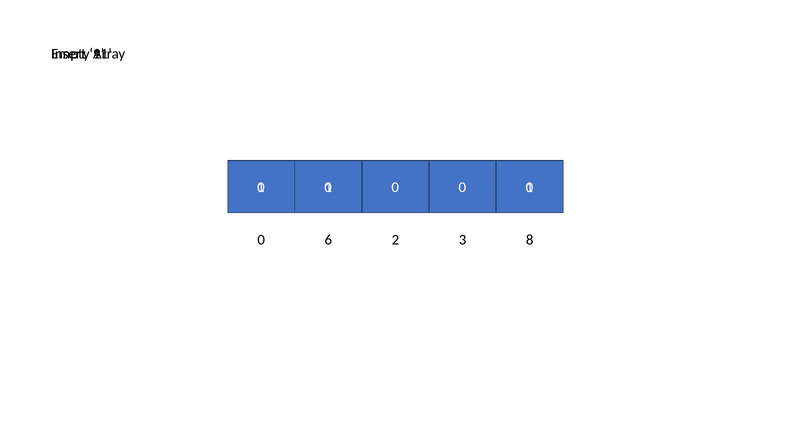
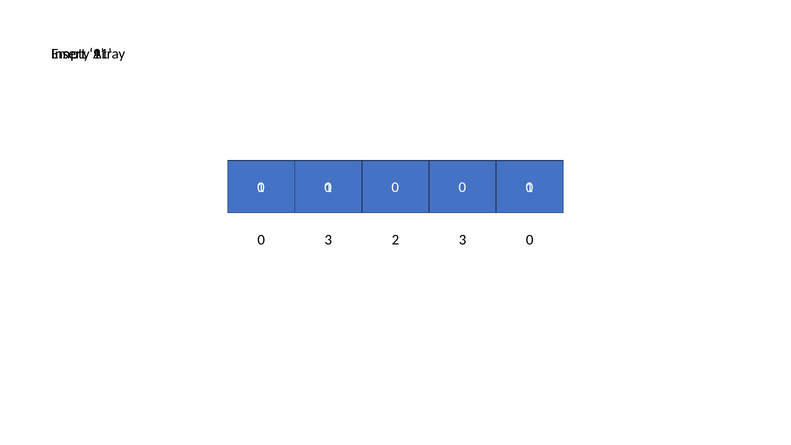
0 6: 6 -> 3 (328, 240)
3 8: 8 -> 0 (530, 240)
